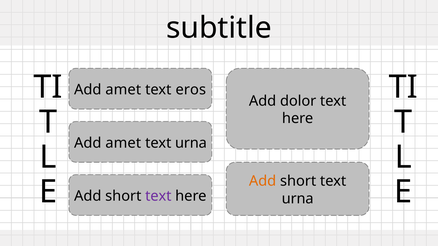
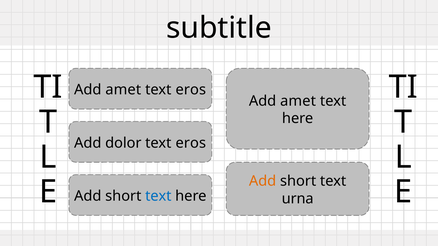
dolor: dolor -> amet (298, 101)
amet: amet -> dolor (123, 143)
urna: urna -> eros (191, 143)
text colour: purple -> blue (158, 196)
